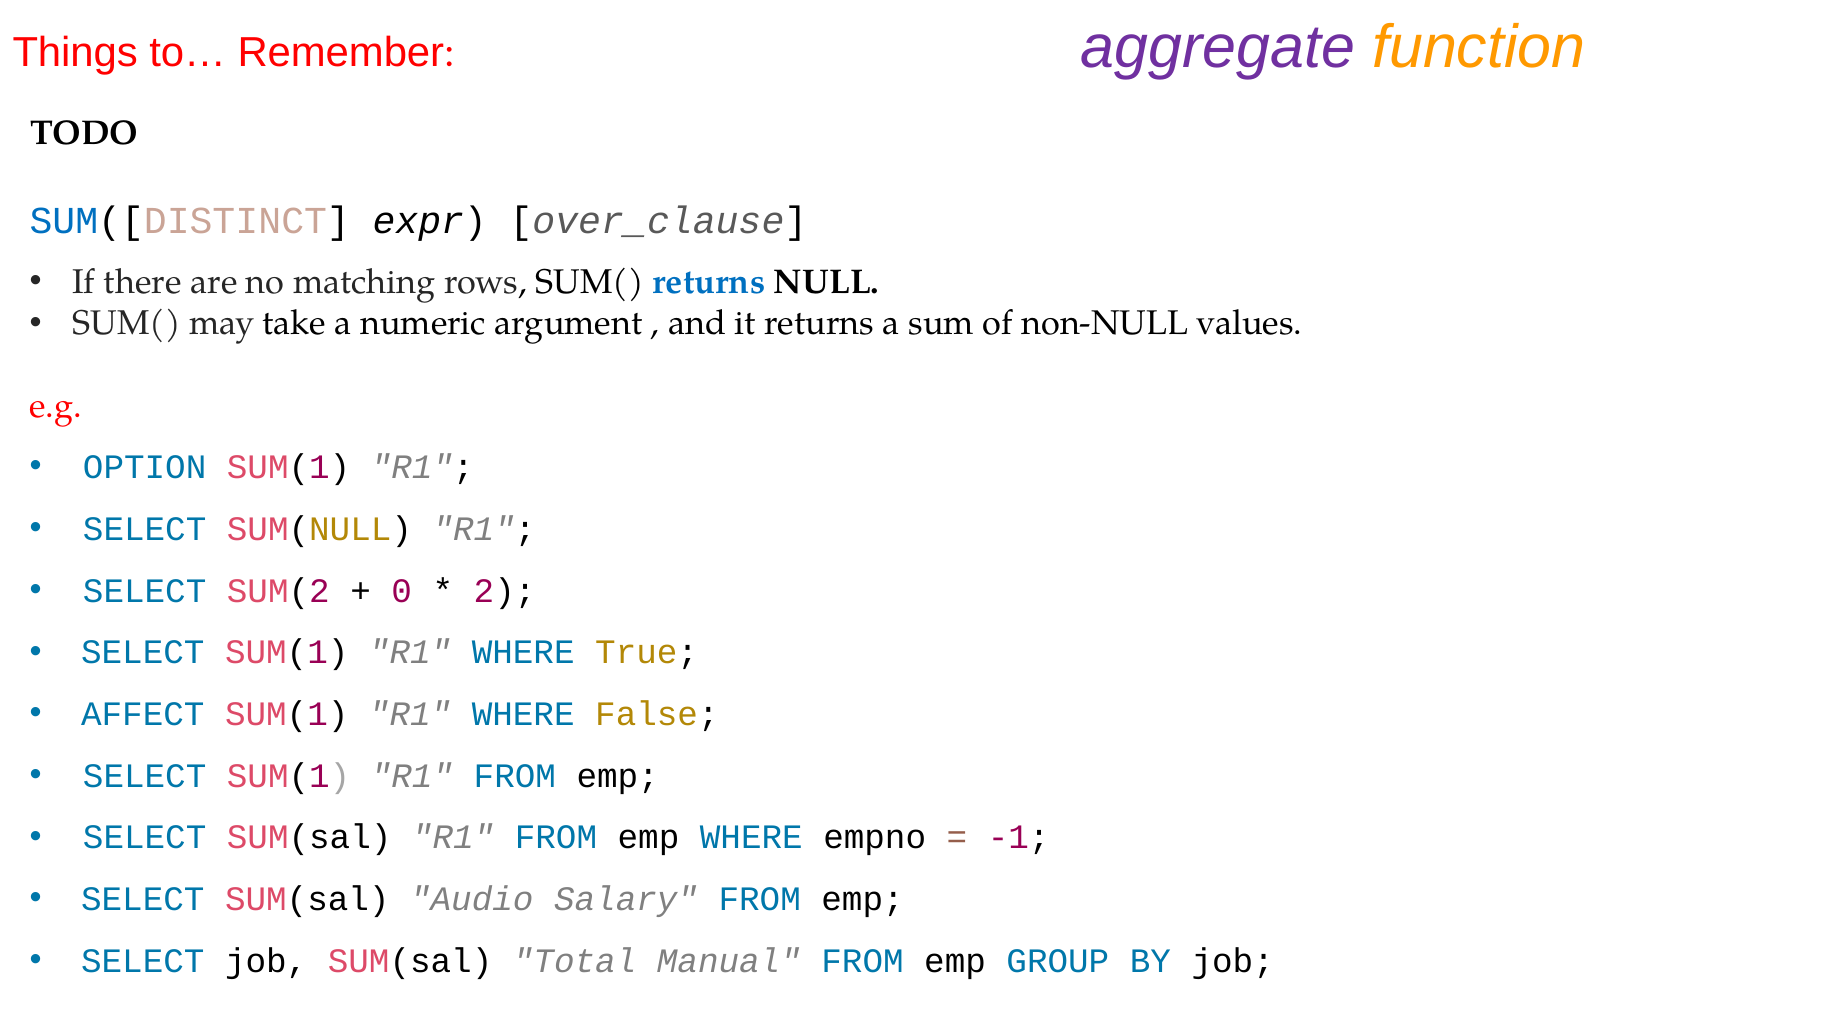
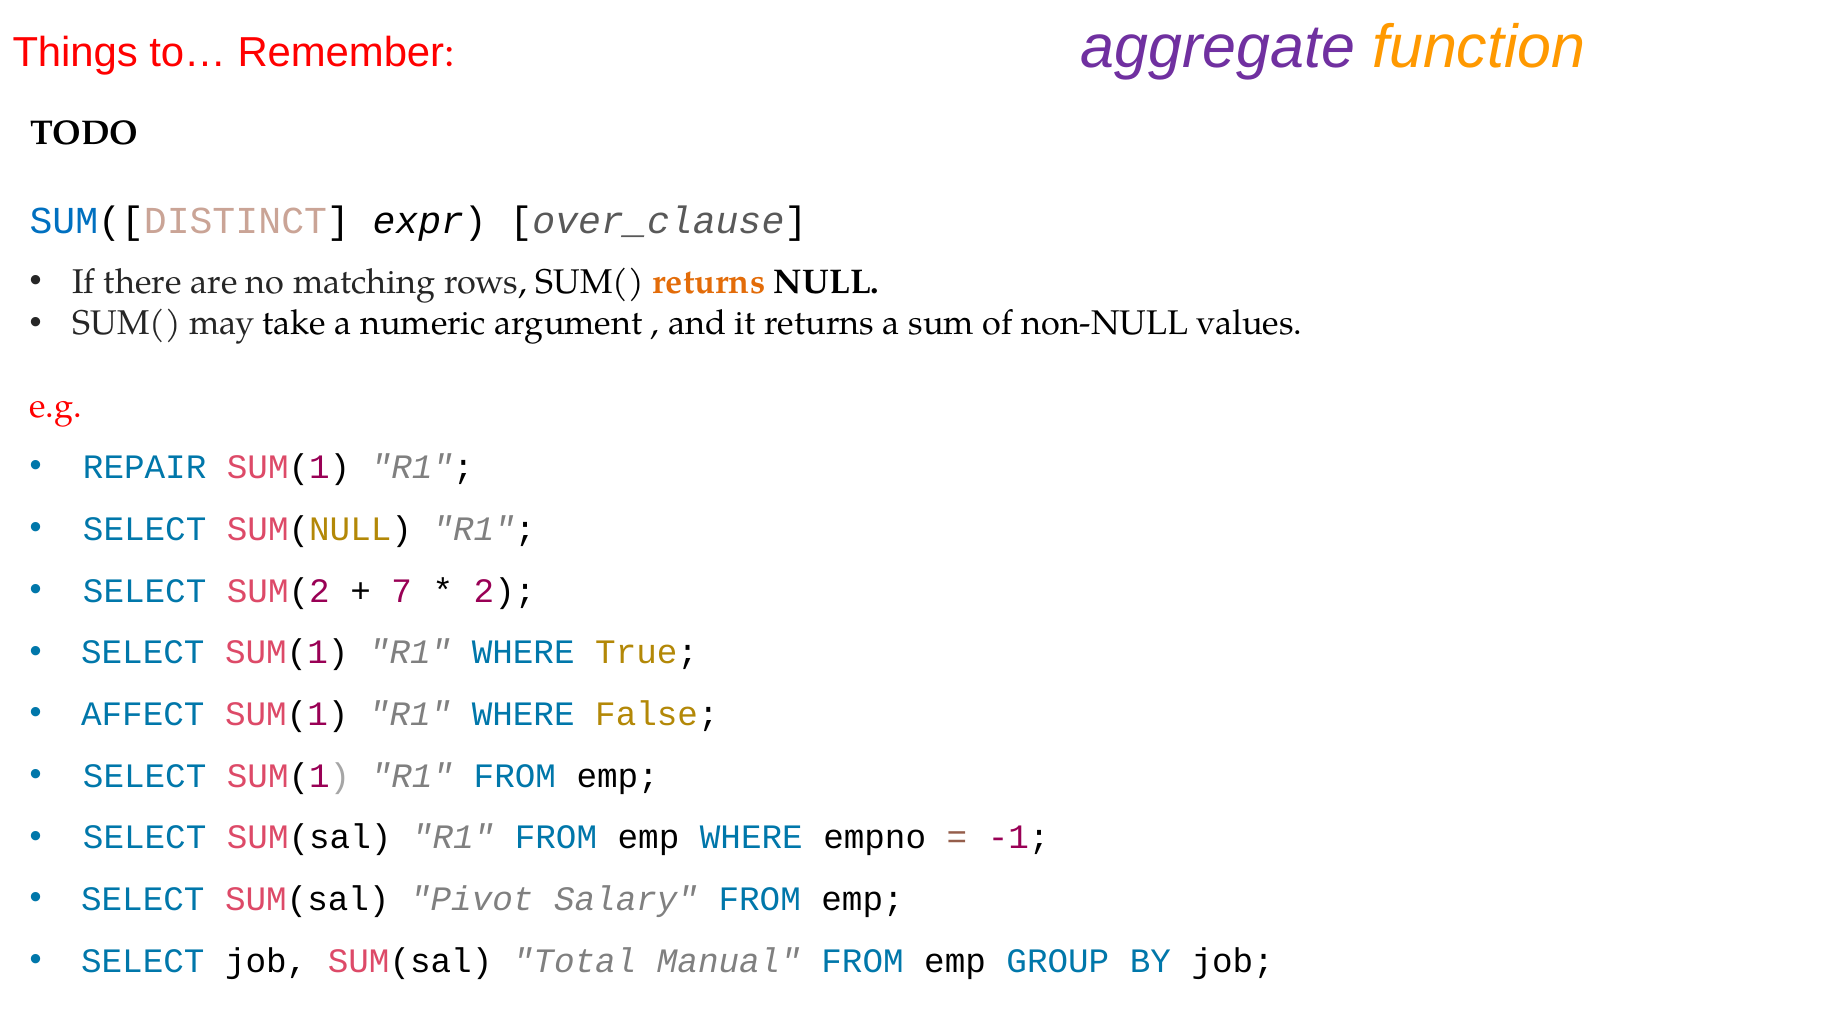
returns colour: blue -> orange (709, 283)
OPTION: OPTION -> REPAIR (145, 468)
0: 0 -> 7 (402, 591)
Audio: Audio -> Pivot (472, 899)
